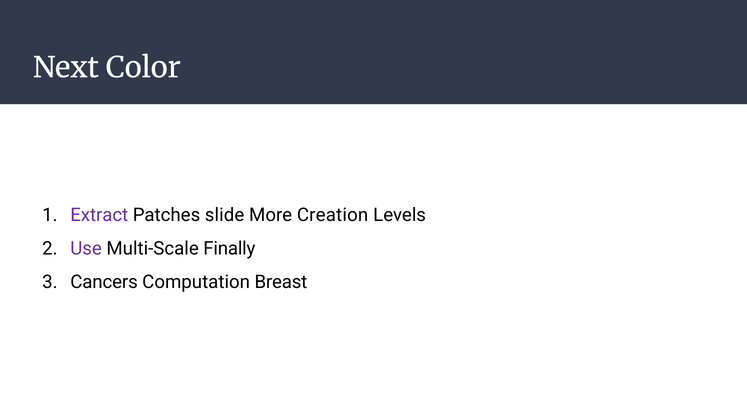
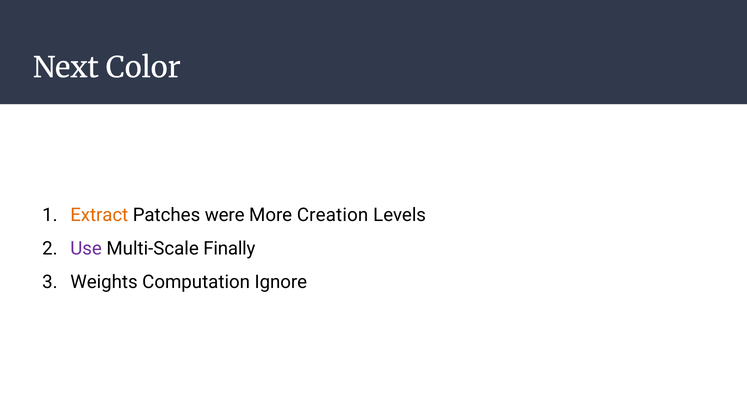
Extract colour: purple -> orange (99, 215)
slide: slide -> were (225, 215)
Cancers: Cancers -> Weights (104, 282)
Breast: Breast -> Ignore (281, 282)
